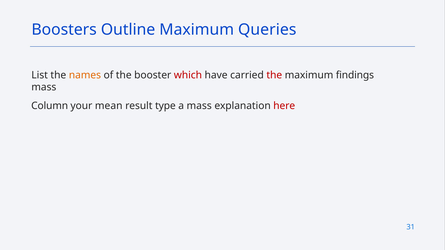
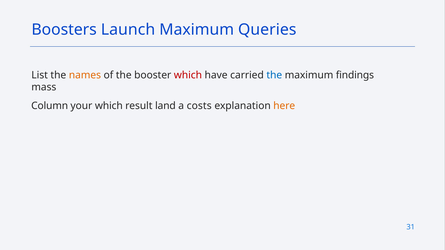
Outline: Outline -> Launch (128, 30)
the colour: red -> blue (274, 75)
your mean: mean -> which (109, 106)
type: type -> land (165, 106)
a mass: mass -> costs (199, 106)
here colour: red -> orange (284, 106)
